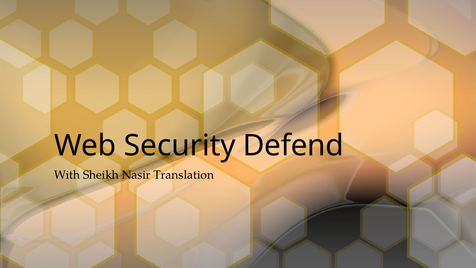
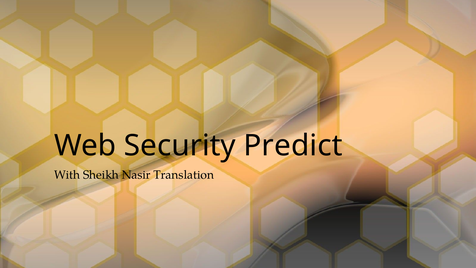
Defend: Defend -> Predict (293, 146)
